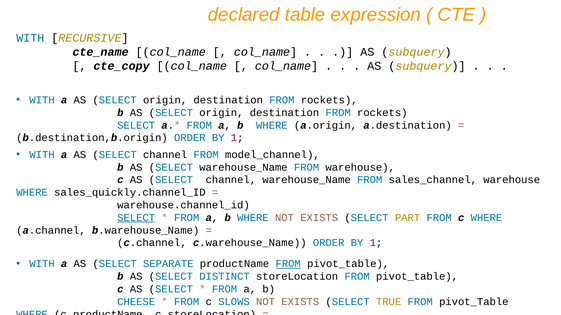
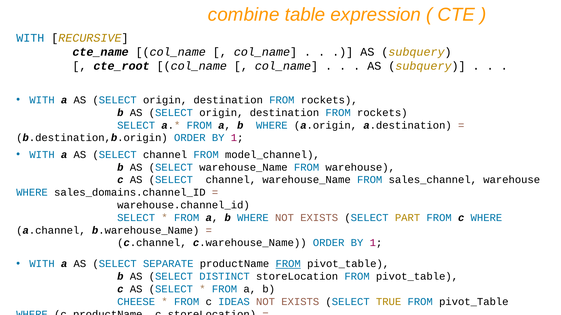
declared: declared -> combine (244, 15)
cte_copy: cte_copy -> cte_root (122, 66)
sales_quickly.channel_ID: sales_quickly.channel_ID -> sales_domains.channel_ID (130, 193)
SELECT underline: present -> none (136, 218)
SLOWS: SLOWS -> IDEAS (234, 302)
